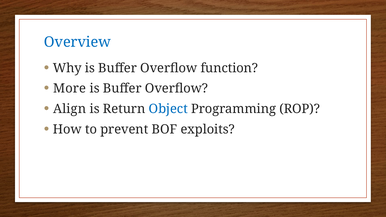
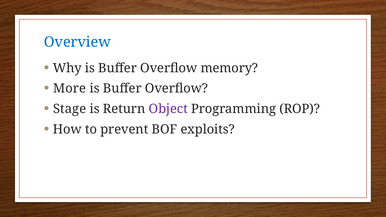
function: function -> memory (229, 68)
Align: Align -> Stage (70, 109)
Object colour: blue -> purple (168, 109)
